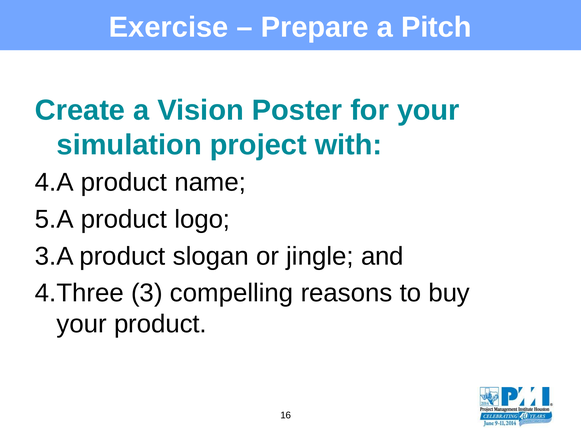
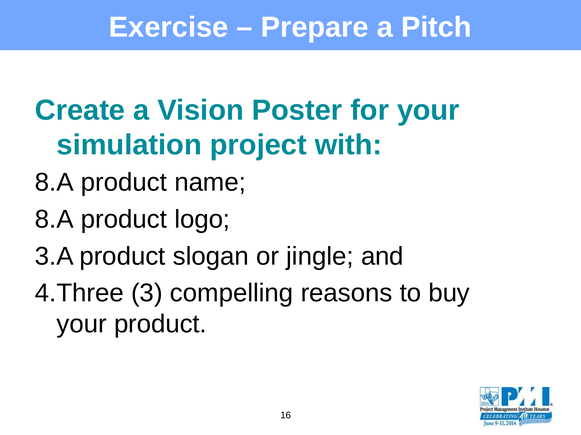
4.A: 4.A -> 8.A (54, 183)
5.A: 5.A -> 8.A (54, 220)
